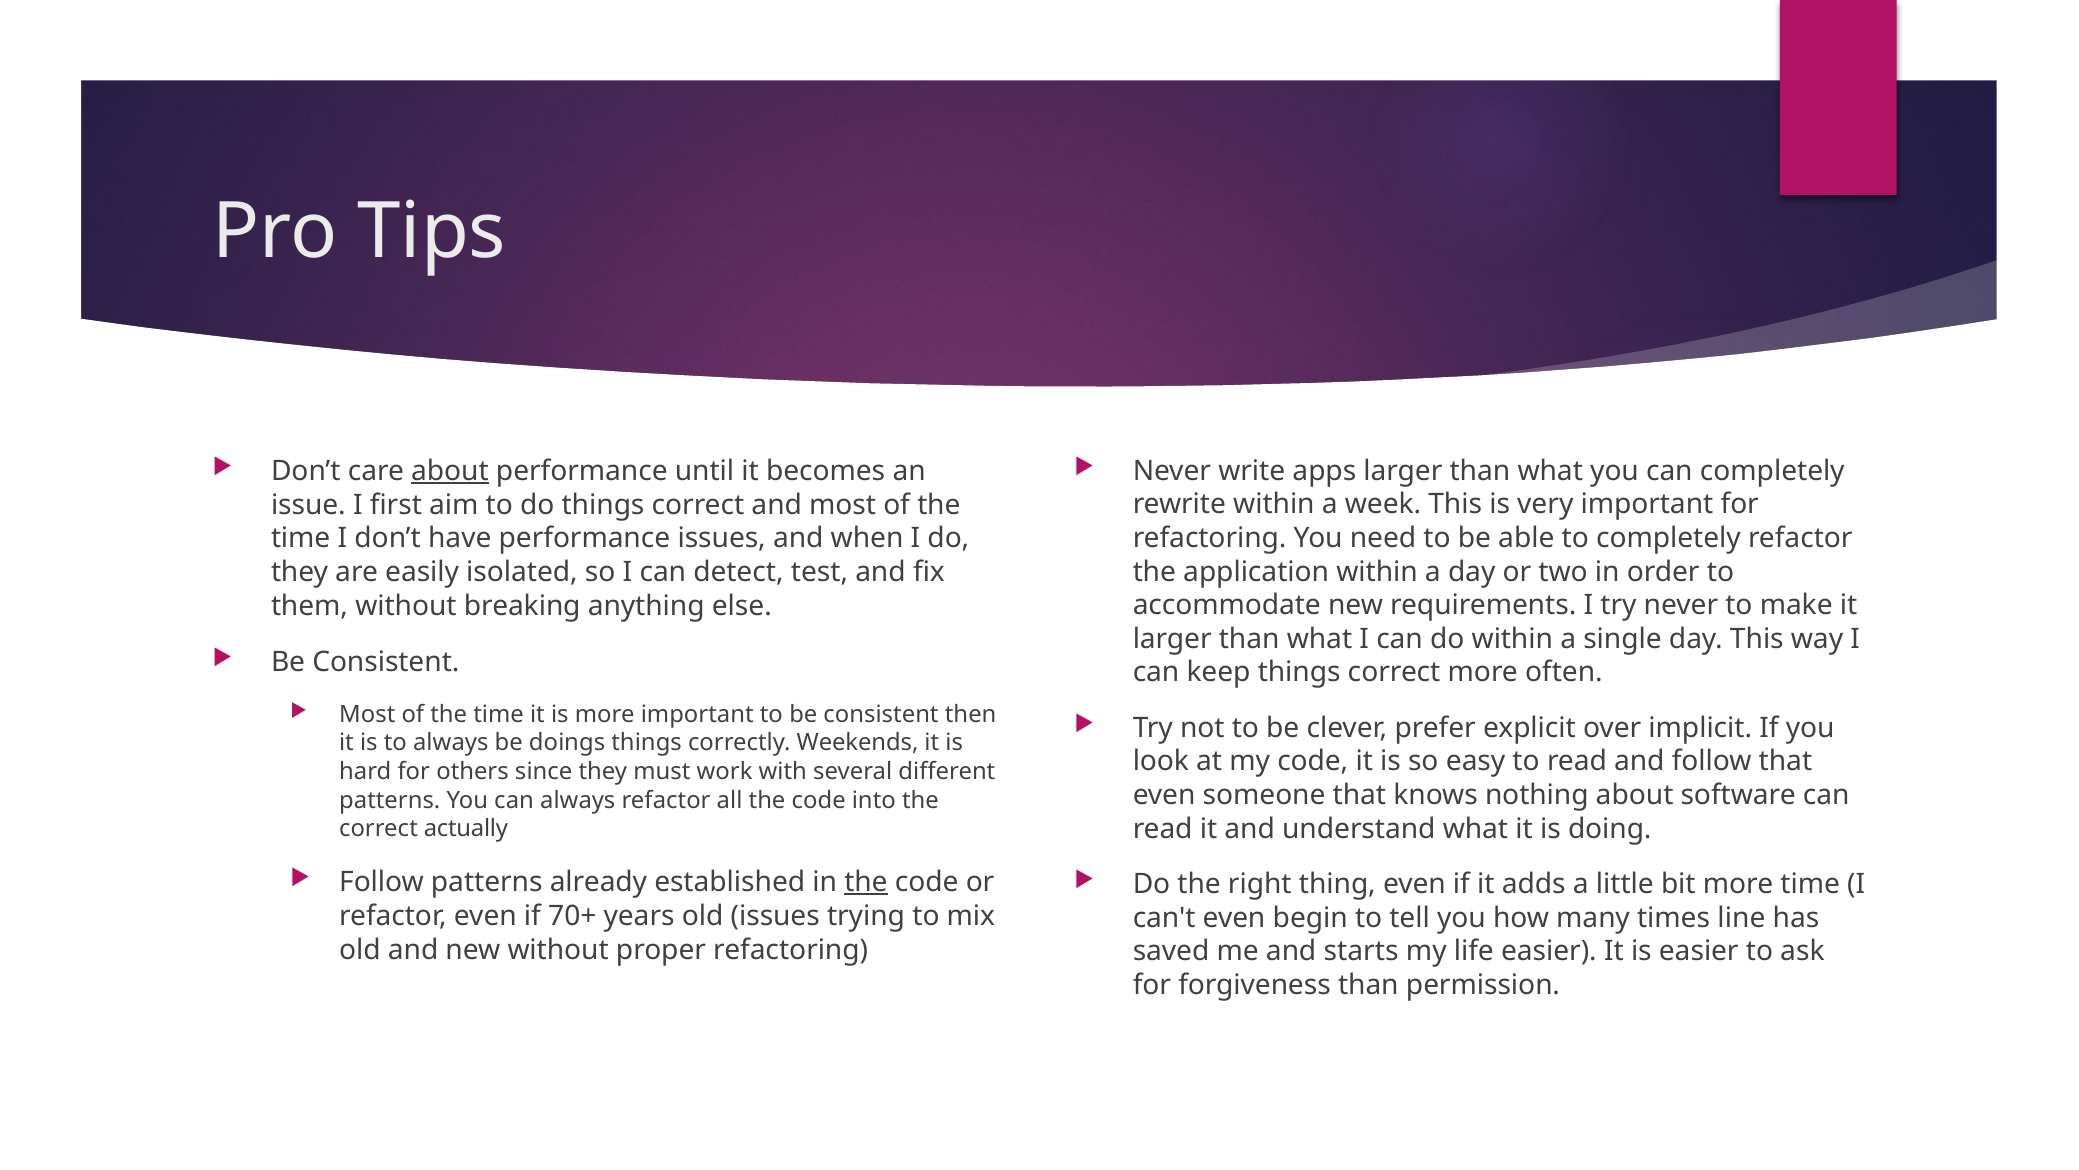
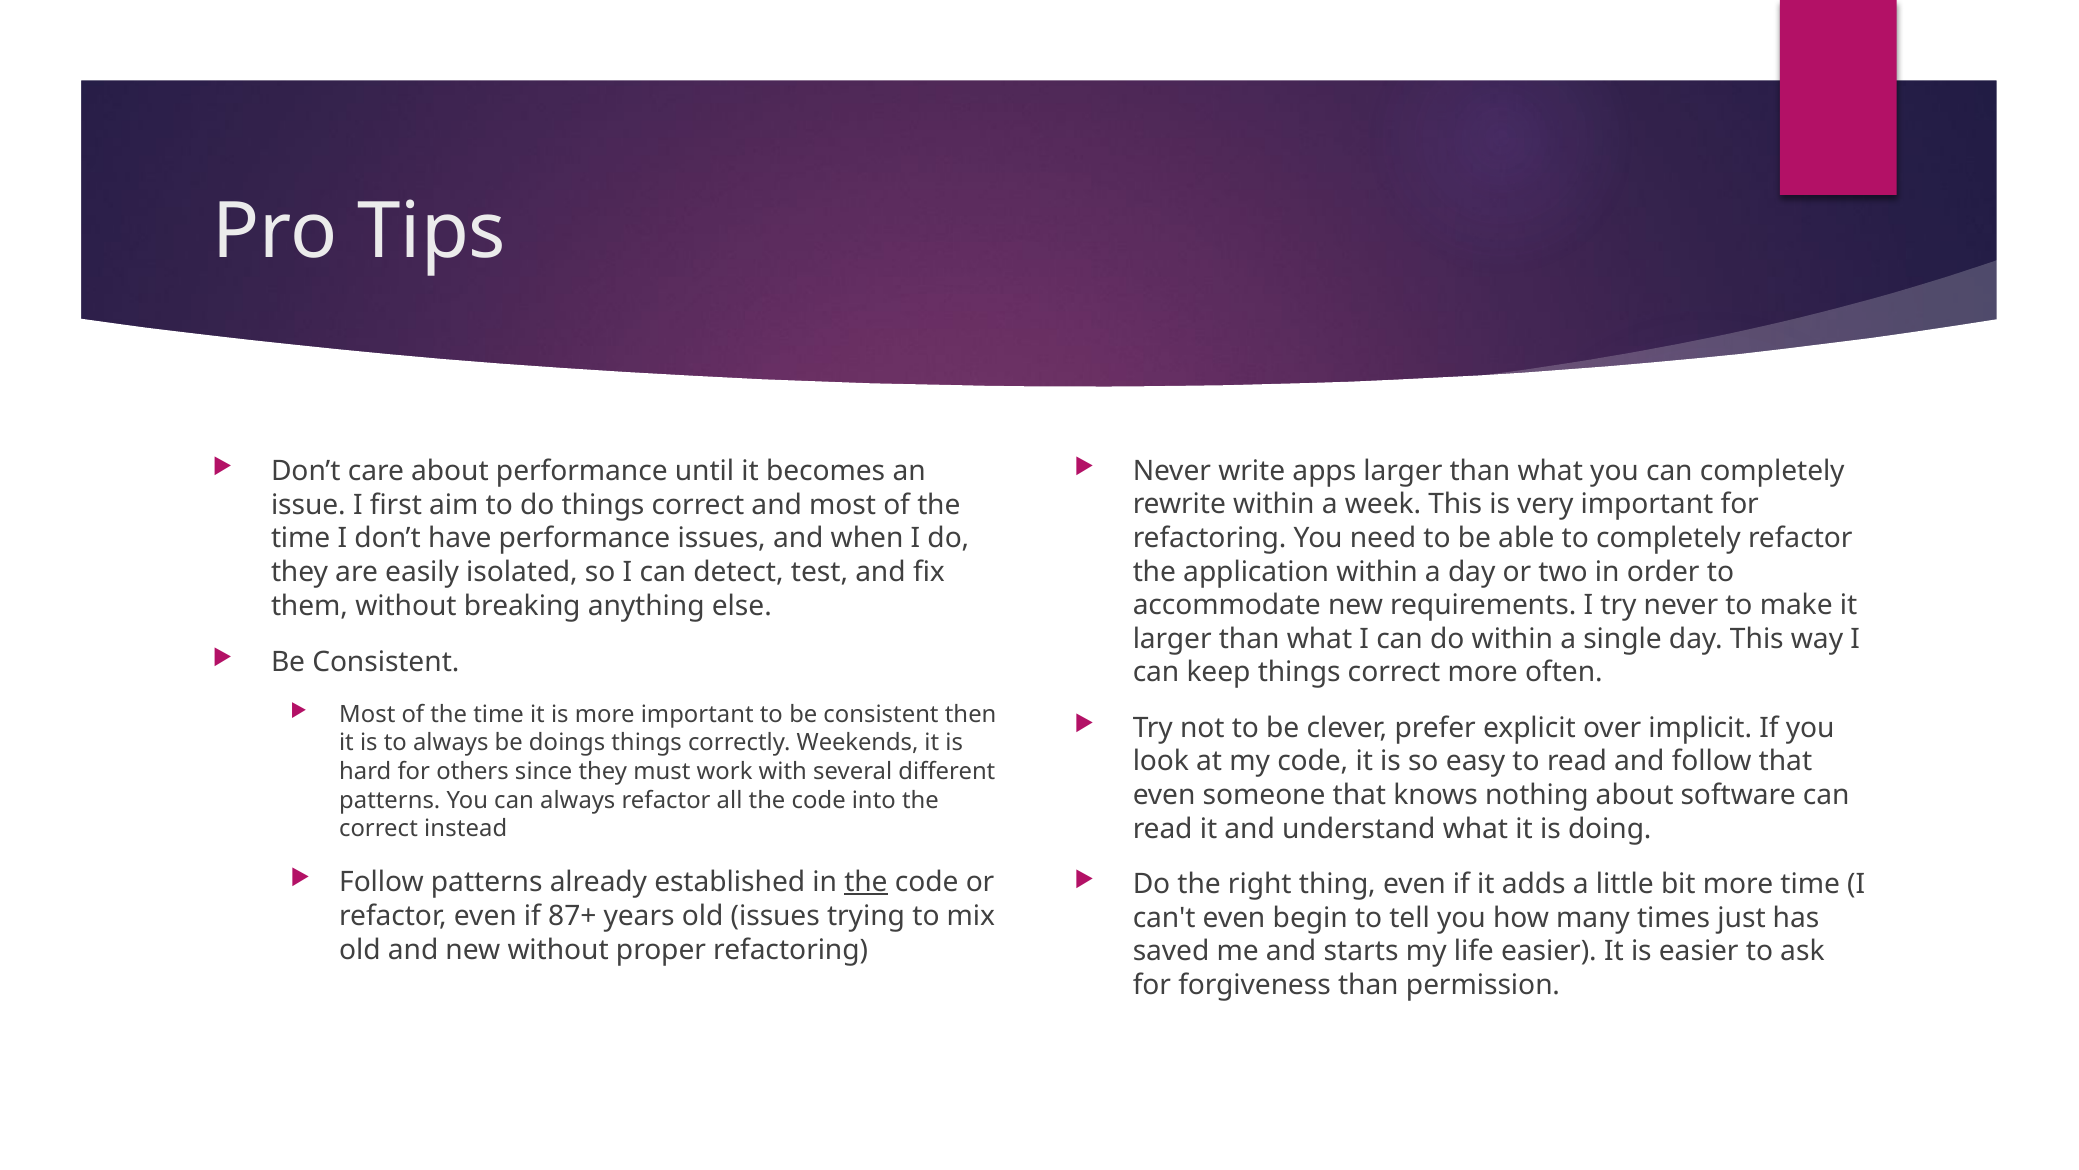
about underline: present -> none (450, 471)
actually: actually -> instead (466, 828)
70+: 70+ -> 87+ (572, 915)
line: line -> just (1742, 918)
